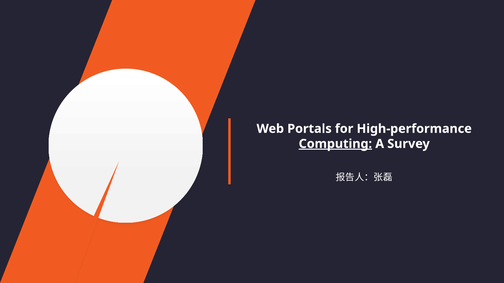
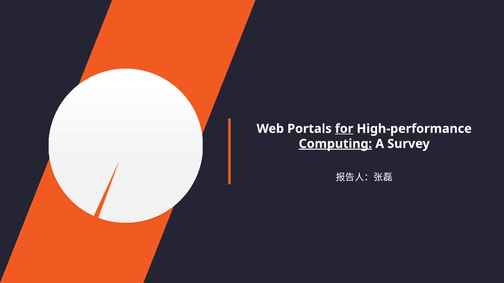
for underline: none -> present (344, 129)
